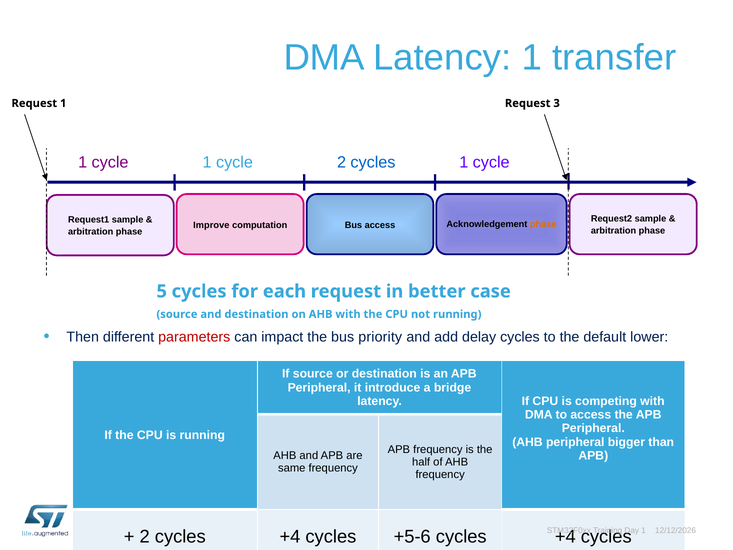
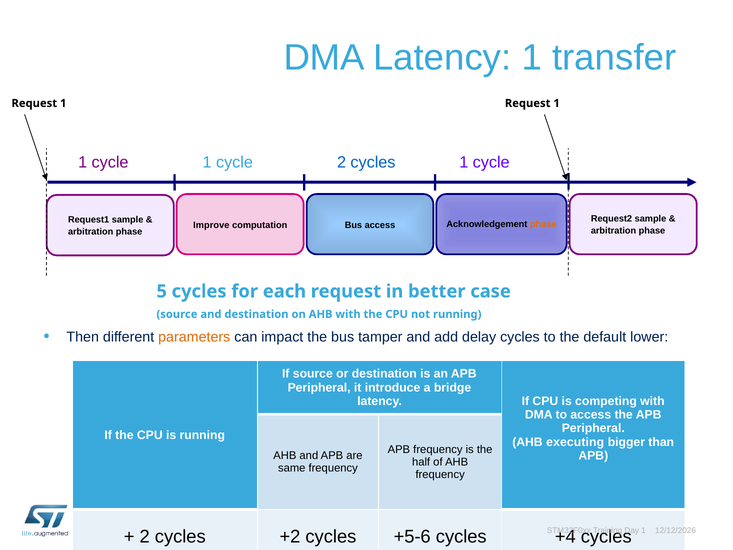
3: 3 -> 1 (557, 103)
parameters colour: red -> orange (194, 337)
priority: priority -> tamper (380, 337)
AHB peripheral: peripheral -> executing (575, 442)
2 cycles +4: +4 -> +2 (290, 536)
